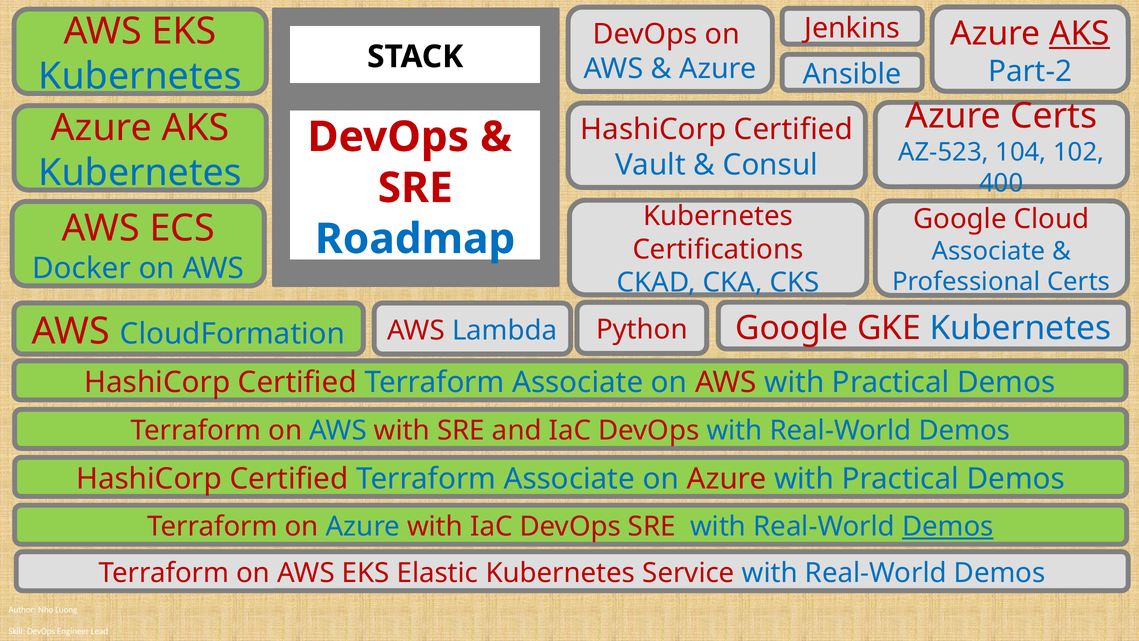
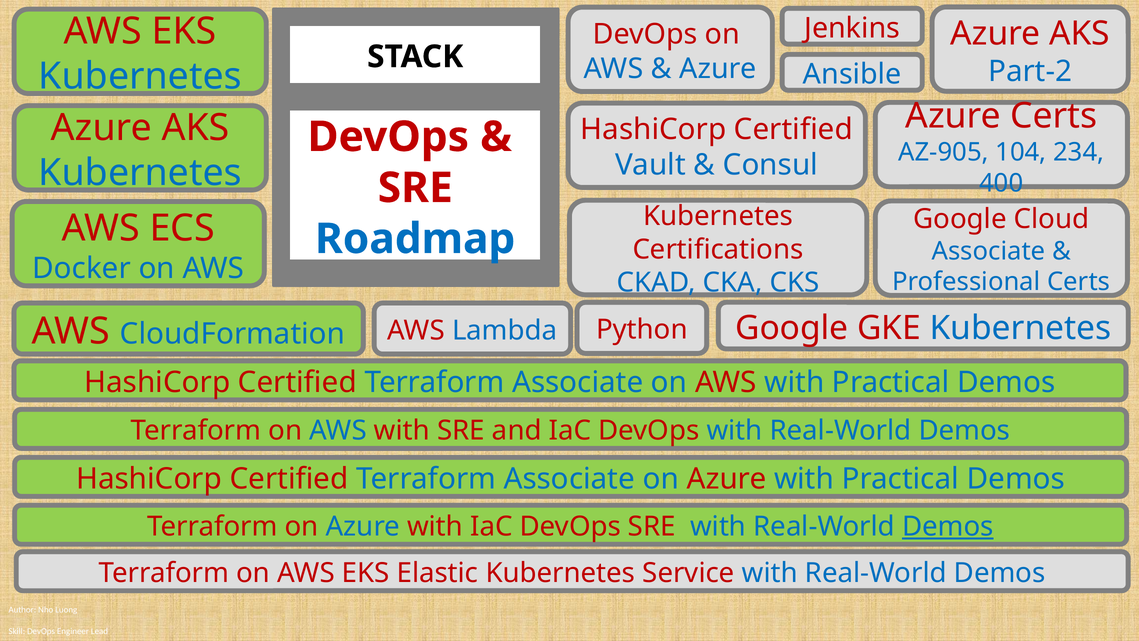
AKS underline: present -> none (1079, 34)
AZ-523: AZ-523 -> AZ-905 (944, 152)
102: 102 -> 234 (1079, 152)
